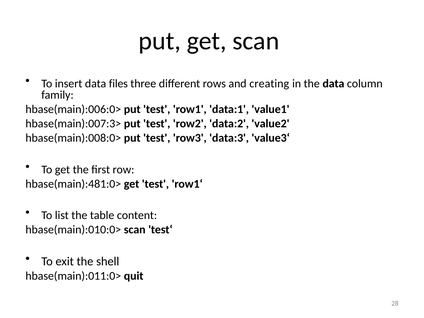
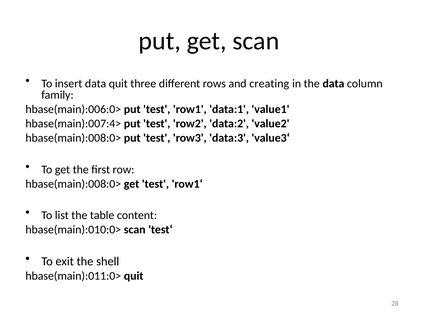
data files: files -> quit (118, 84)
hbase(main):007:3>: hbase(main):007:3> -> hbase(main):007:4> (73, 124)
hbase(main):481:0>: hbase(main):481:0> -> hbase(main):008:0> (73, 184)
